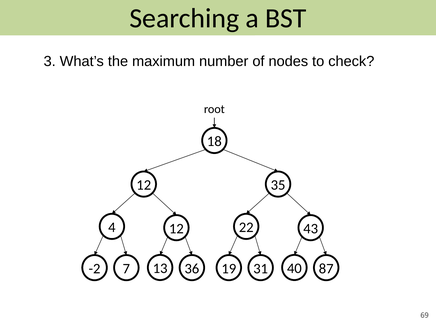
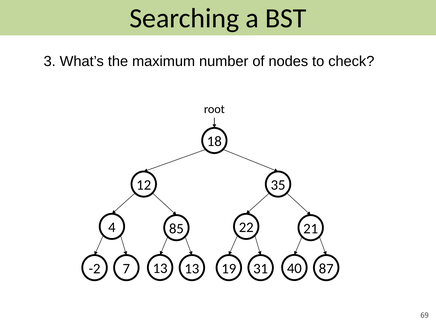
4 12: 12 -> 85 (176, 229)
43: 43 -> 21 (311, 229)
-2 36: 36 -> 13 (192, 269)
